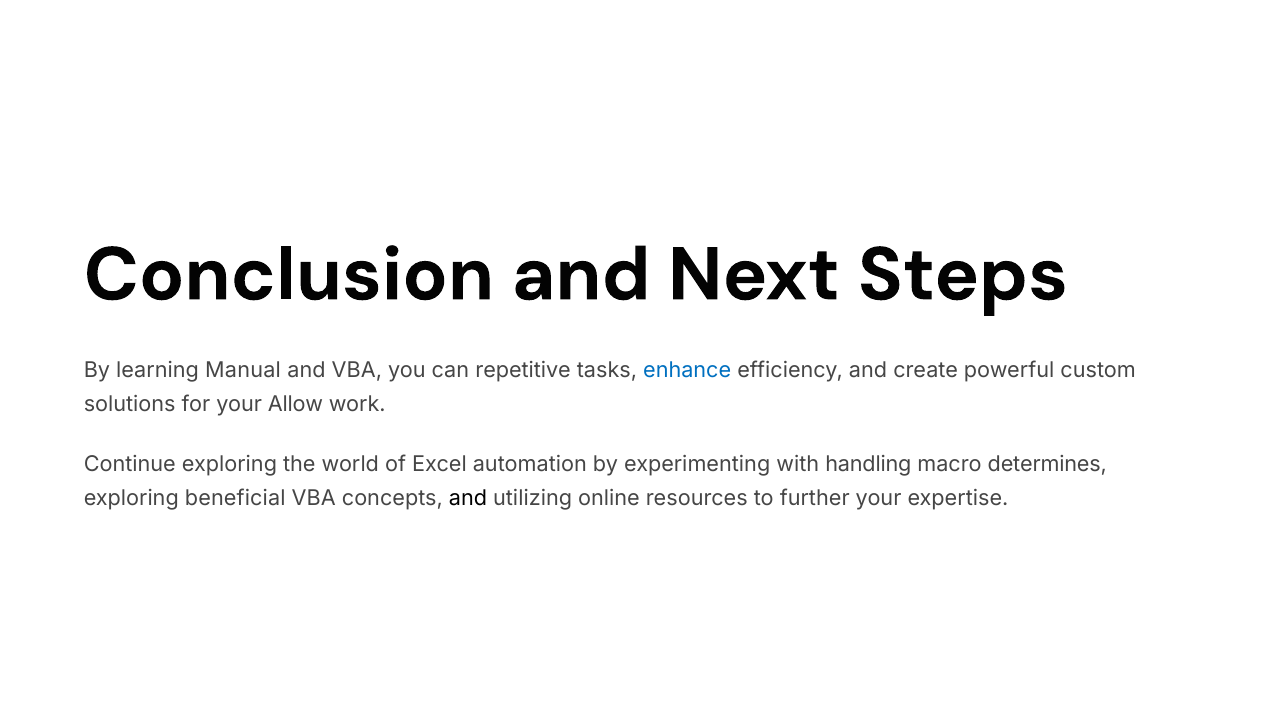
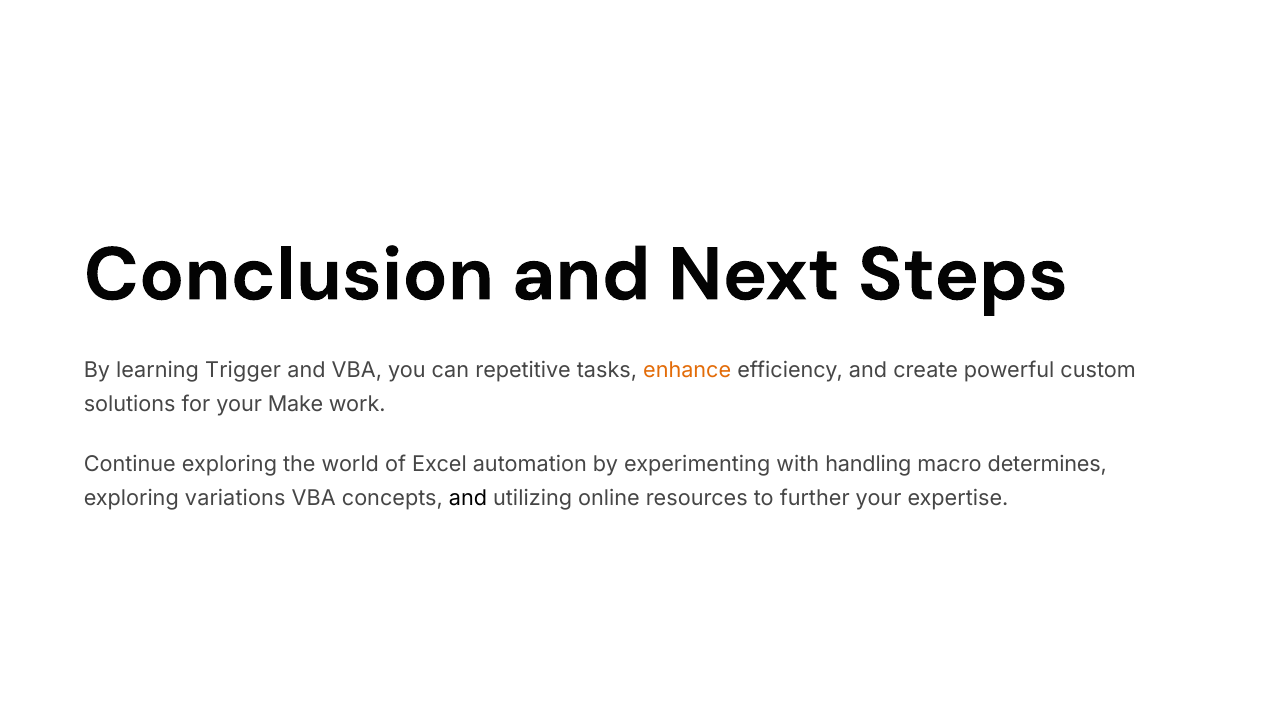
Manual: Manual -> Trigger (243, 370)
enhance colour: blue -> orange (687, 370)
Allow: Allow -> Make (296, 405)
beneficial: beneficial -> variations (235, 498)
